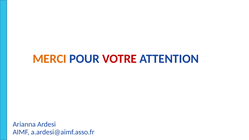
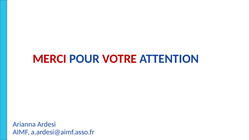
MERCI colour: orange -> red (50, 59)
